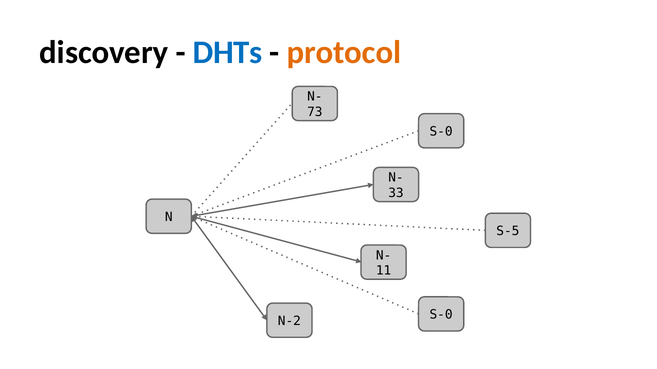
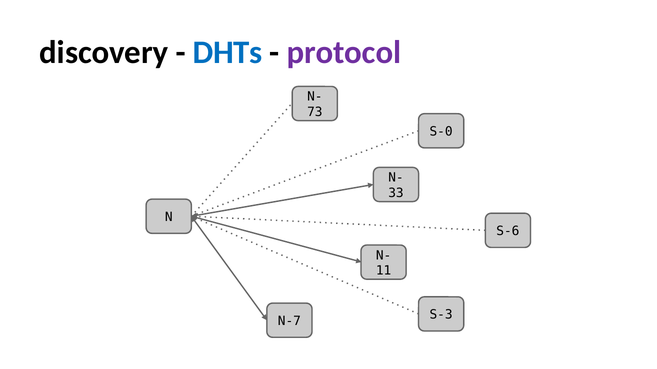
protocol colour: orange -> purple (344, 52)
S-5: S-5 -> S-6 (508, 232)
S-0: S-0 -> S-3 (441, 315)
N-2: N-2 -> N-7 (289, 322)
